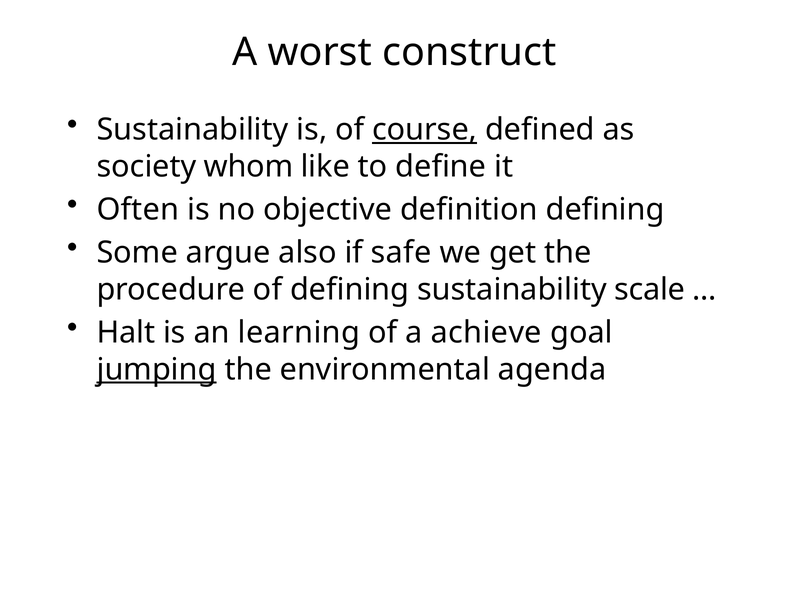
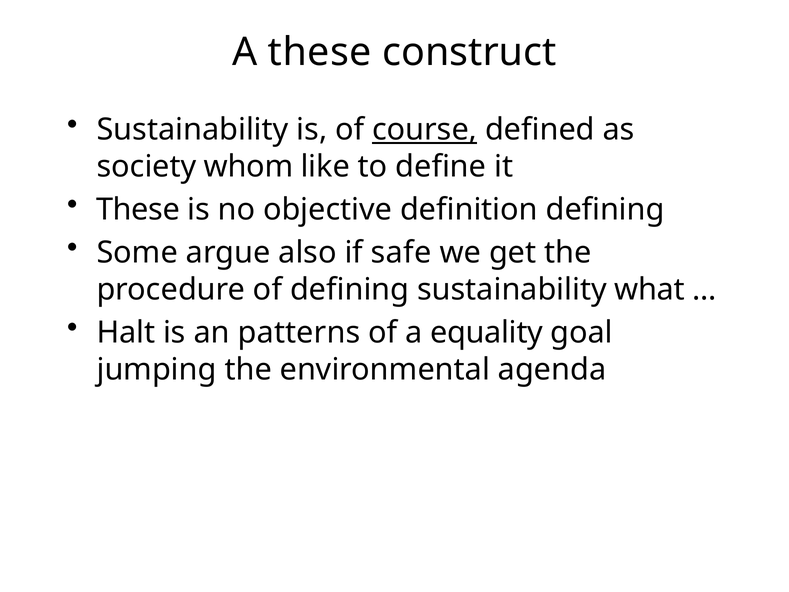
A worst: worst -> these (320, 52)
Often: Often -> These (138, 210)
scale: scale -> what (650, 289)
learning: learning -> patterns (299, 332)
achieve: achieve -> equality (487, 332)
jumping underline: present -> none (157, 369)
